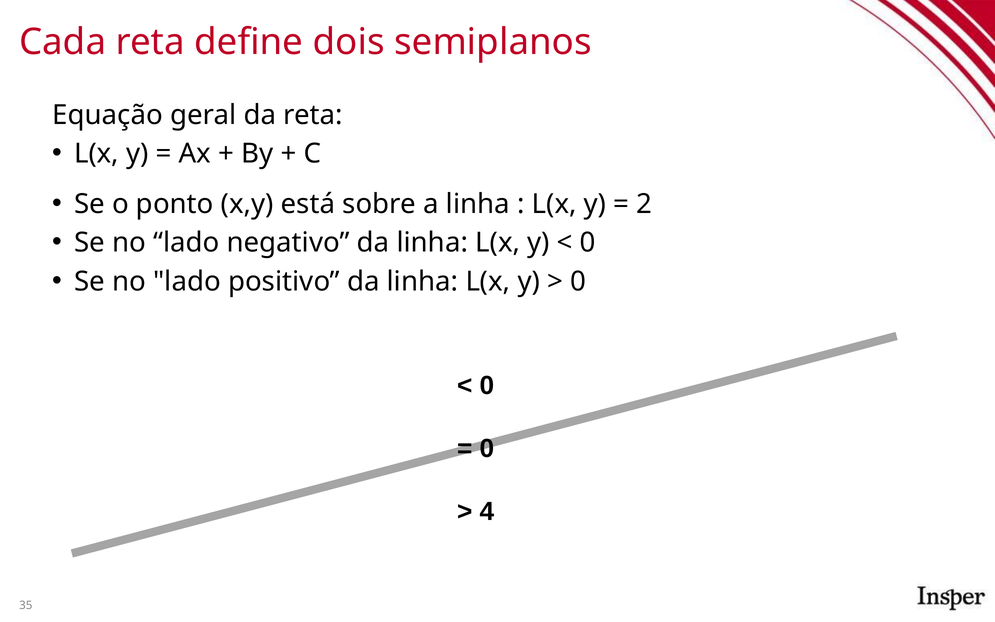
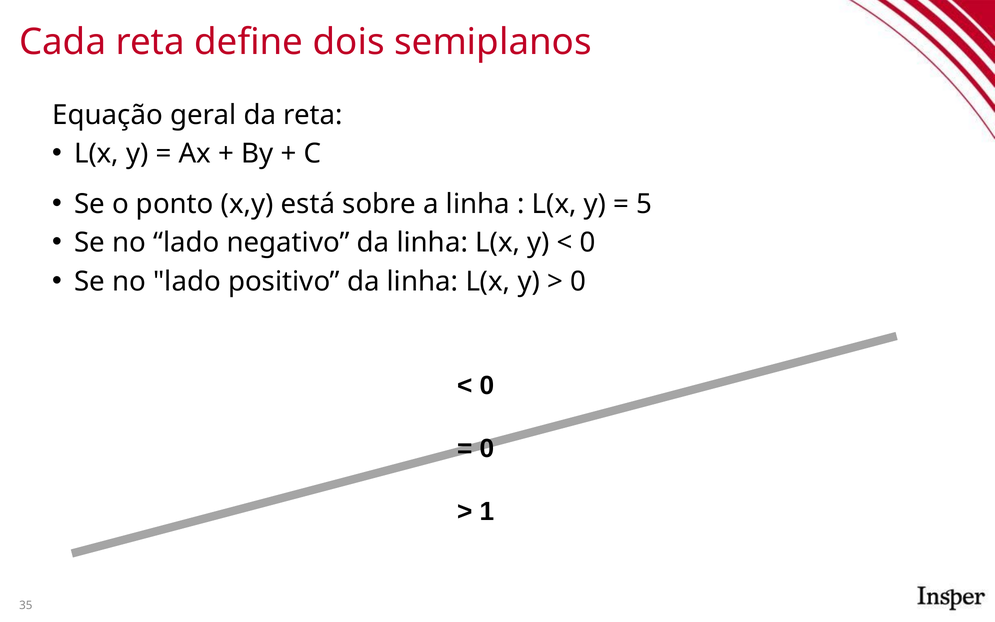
2: 2 -> 5 (644, 204)
4: 4 -> 1 (487, 511)
